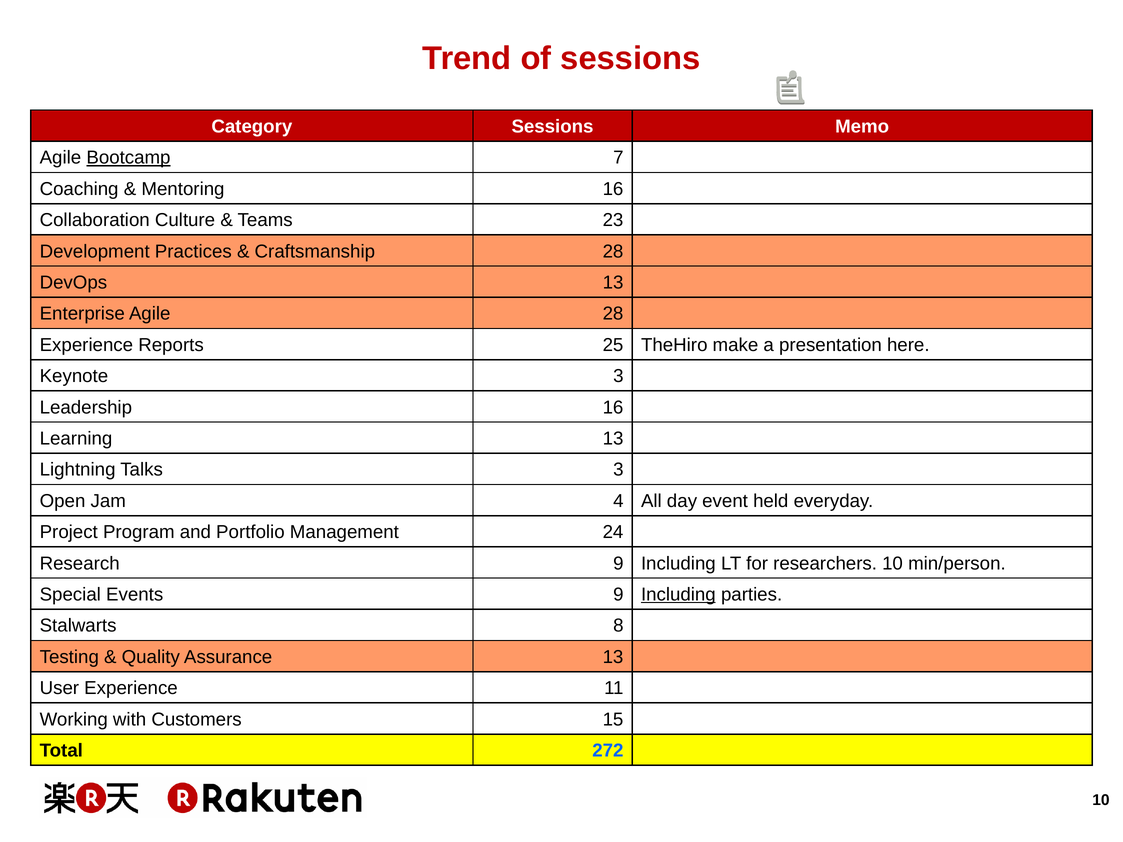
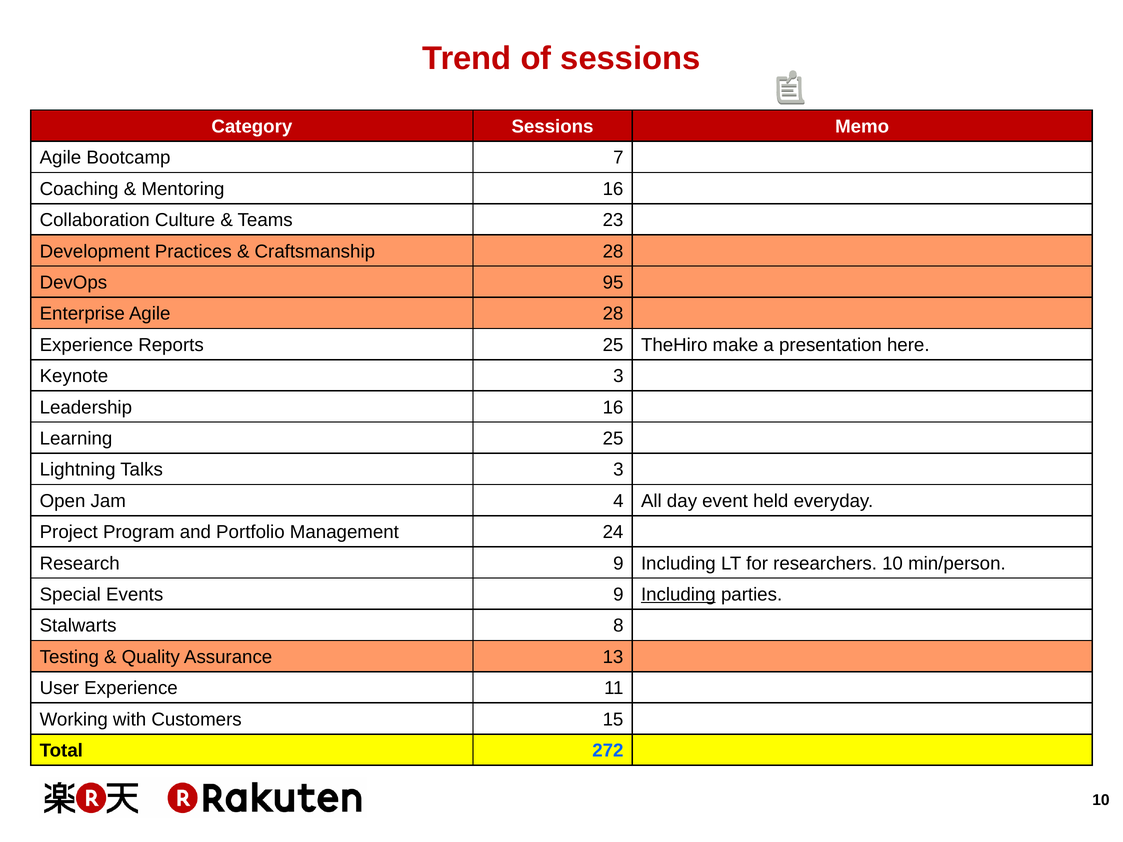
Bootcamp underline: present -> none (128, 158)
DevOps 13: 13 -> 95 (613, 283)
Learning 13: 13 -> 25 (613, 439)
